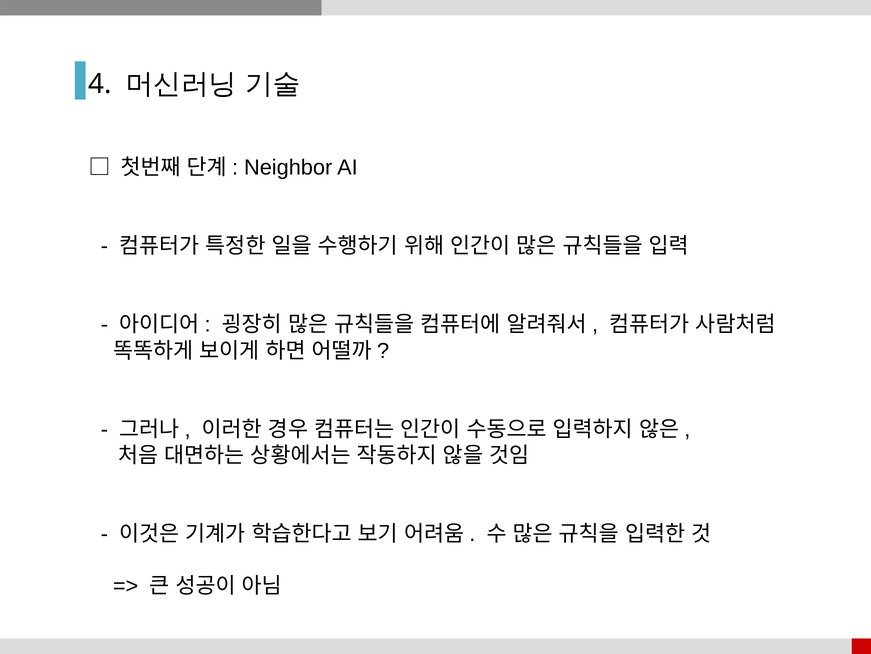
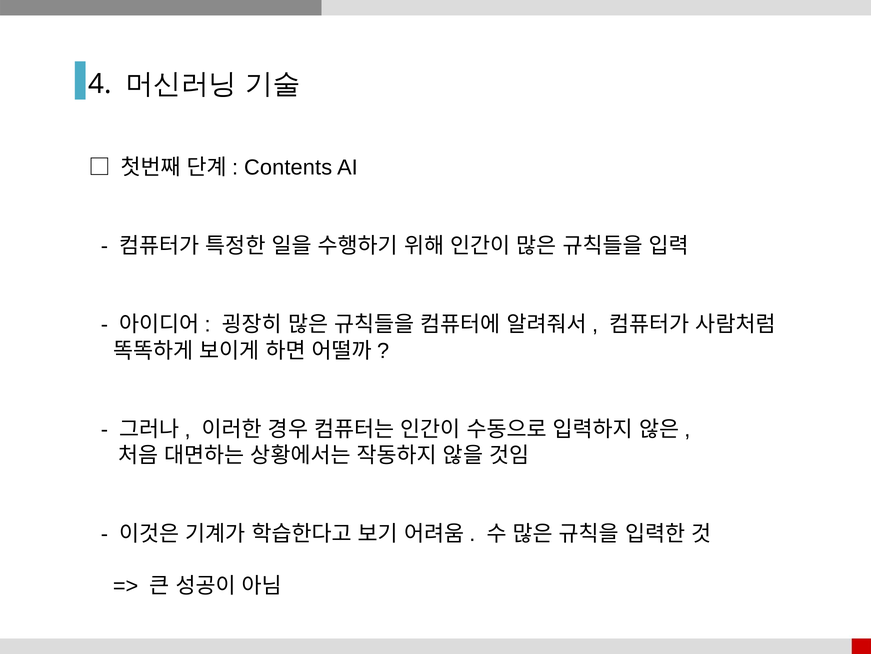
Neighbor: Neighbor -> Contents (288, 168)
